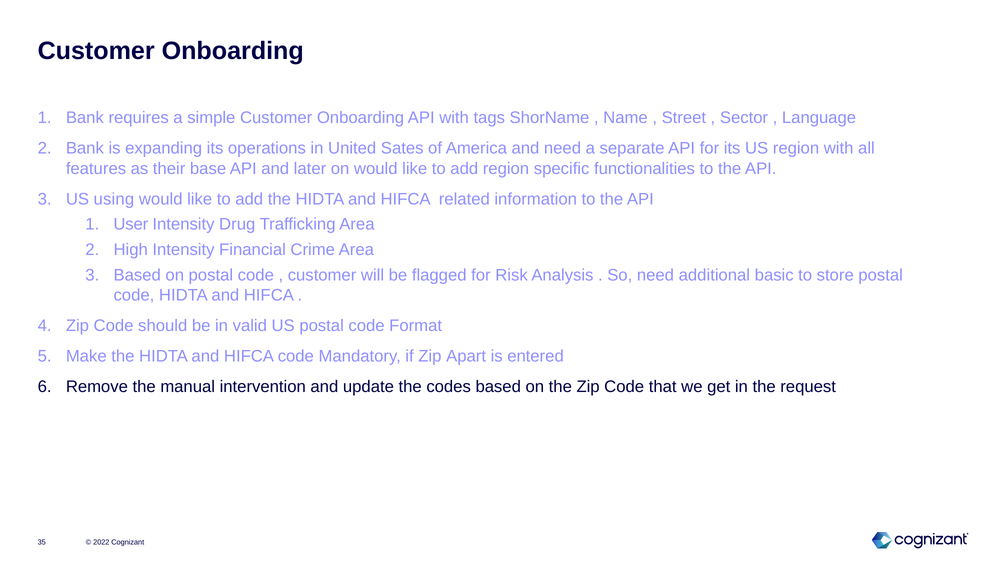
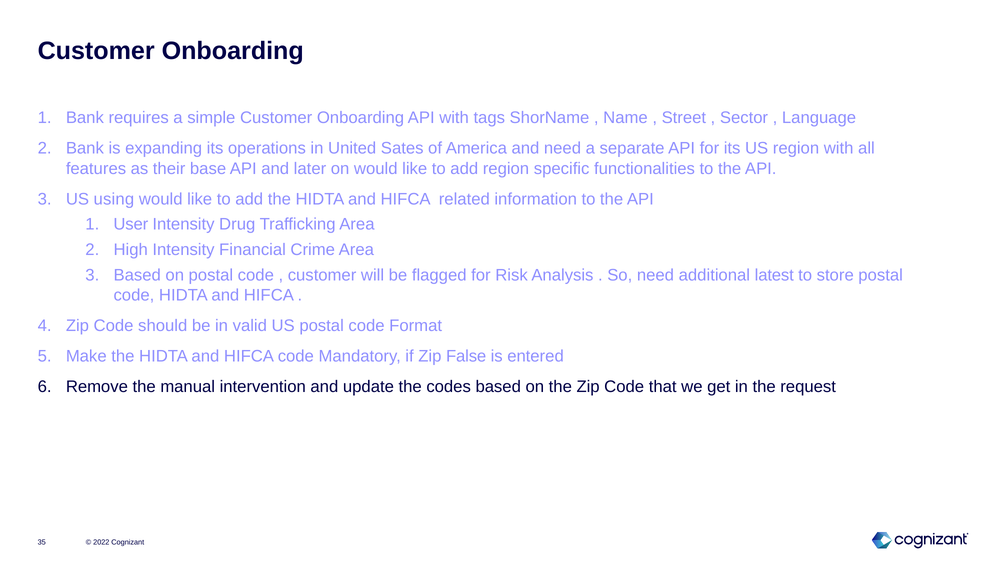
basic: basic -> latest (774, 275)
Apart: Apart -> False (466, 356)
